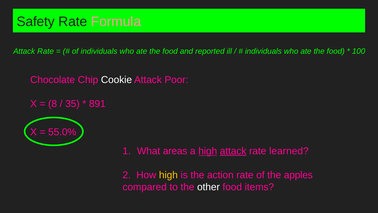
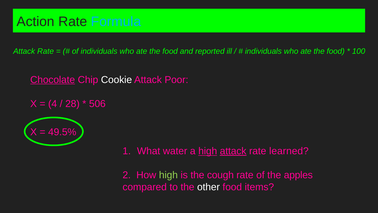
Safety: Safety -> Action (36, 22)
Formula colour: pink -> light blue (116, 22)
Chocolate underline: none -> present (53, 80)
8: 8 -> 4 (53, 104)
35: 35 -> 28 (72, 104)
891: 891 -> 506 (97, 104)
55.0%: 55.0% -> 49.5% (62, 132)
areas: areas -> water (175, 151)
high colour: yellow -> light green (168, 175)
action: action -> cough (220, 175)
